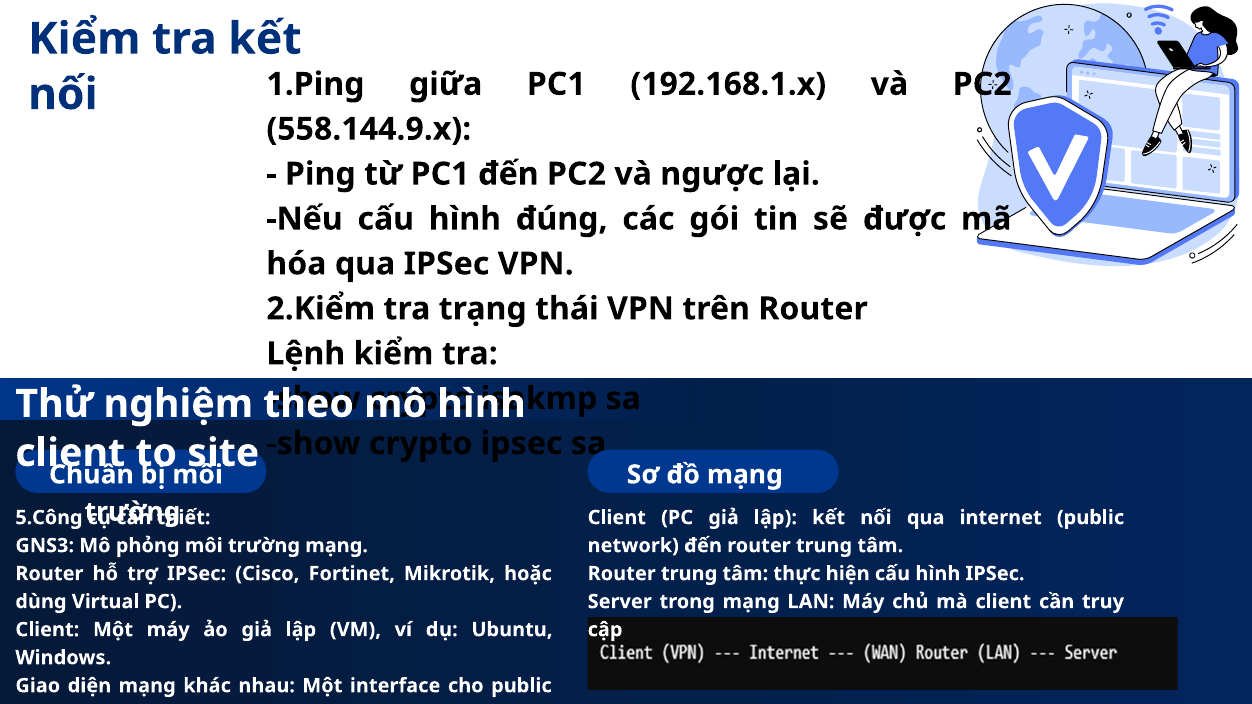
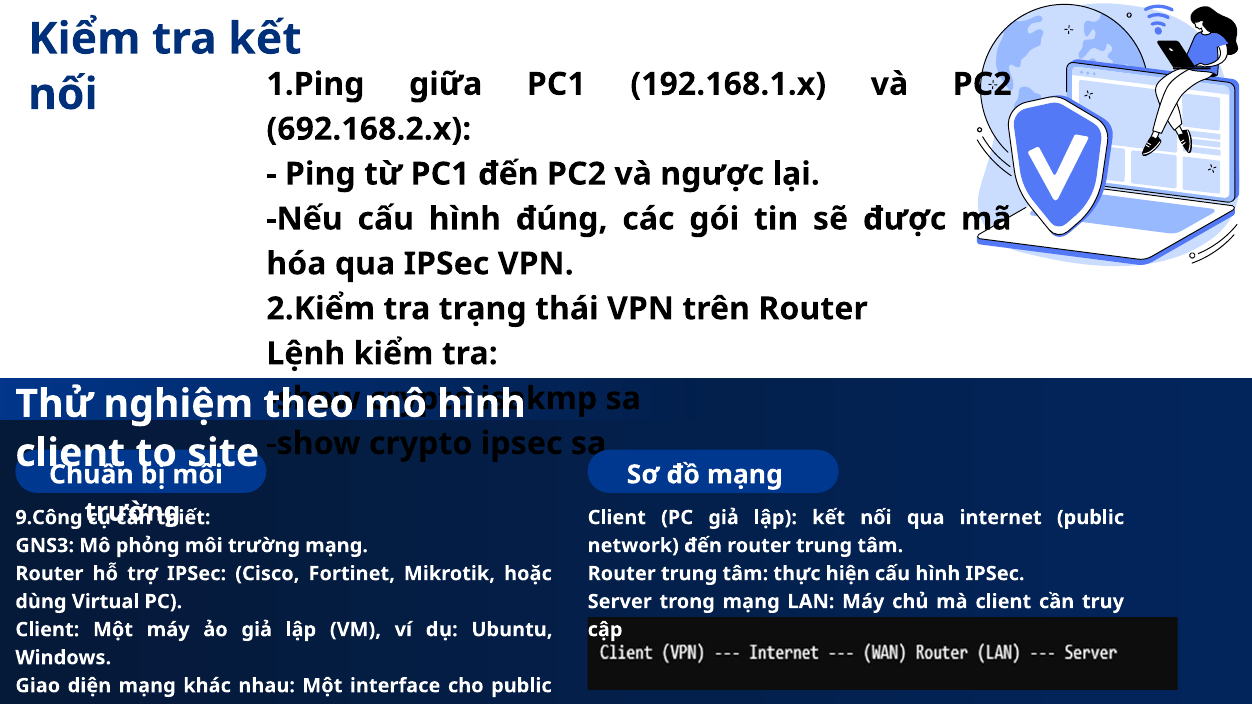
558.144.9.x: 558.144.9.x -> 692.168.2.x (369, 129)
5.Công: 5.Công -> 9.Công (49, 518)
